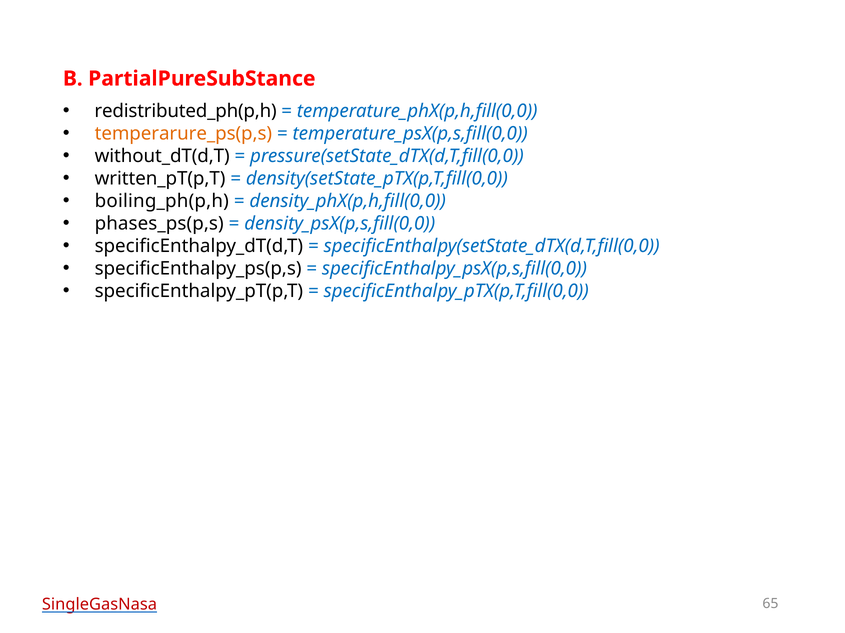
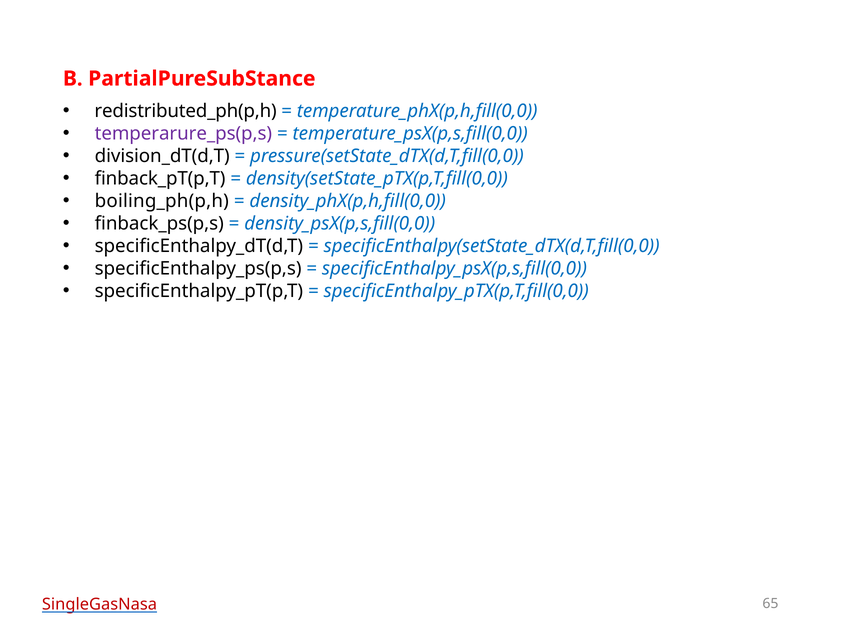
temperarure_ps(p,s colour: orange -> purple (183, 134)
without_dT(d,T: without_dT(d,T -> division_dT(d,T (162, 156)
written_pT(p,T: written_pT(p,T -> finback_pT(p,T (160, 179)
phases_ps(p,s: phases_ps(p,s -> finback_ps(p,s (159, 224)
